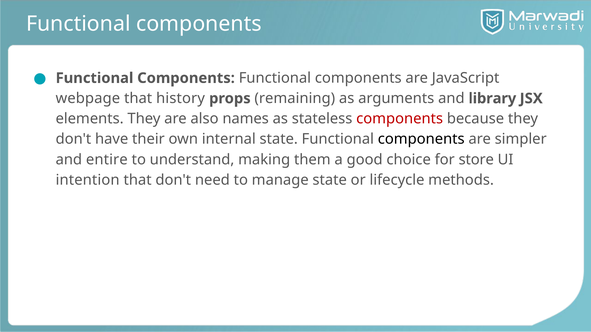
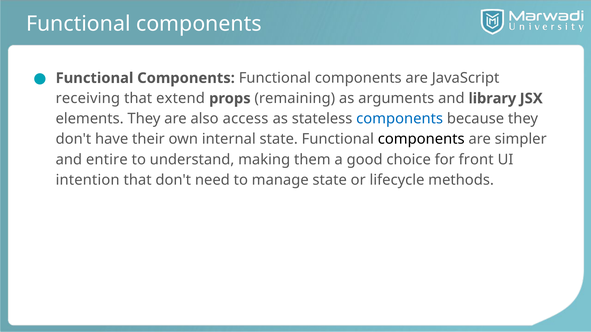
webpage: webpage -> receiving (88, 99)
history: history -> extend (181, 99)
names: names -> access (246, 119)
components colour: red -> blue (400, 119)
store: store -> front (476, 160)
